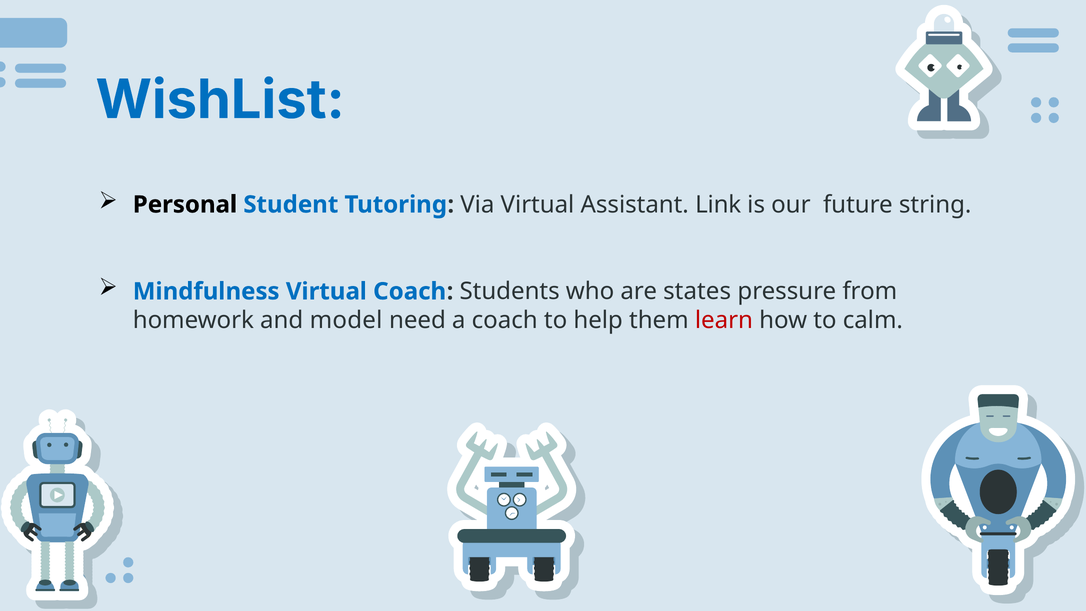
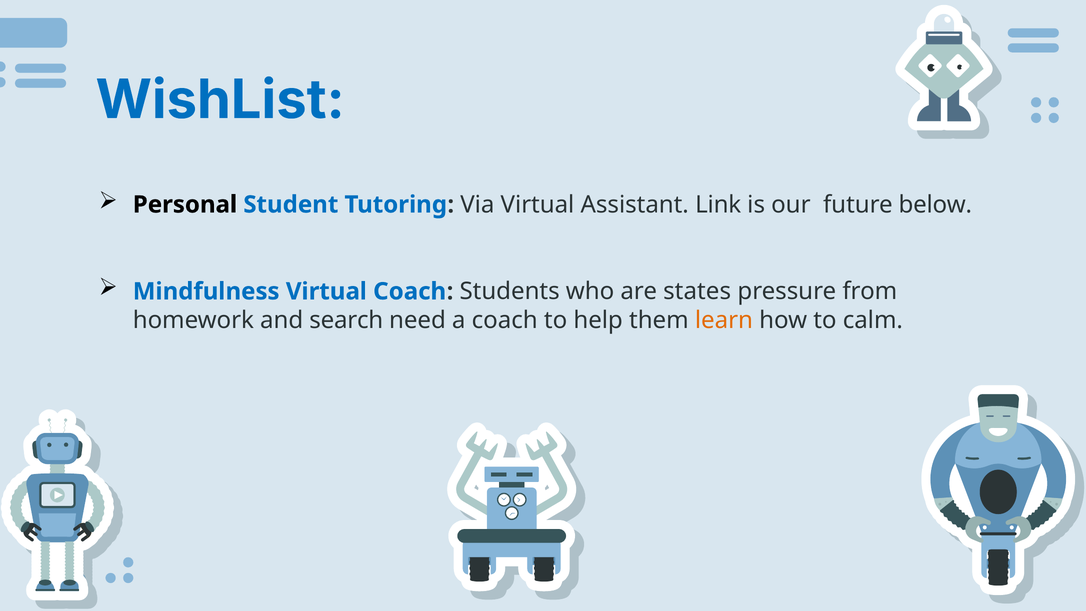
string: string -> below (935, 205)
model: model -> search (346, 320)
learn colour: red -> orange (724, 320)
